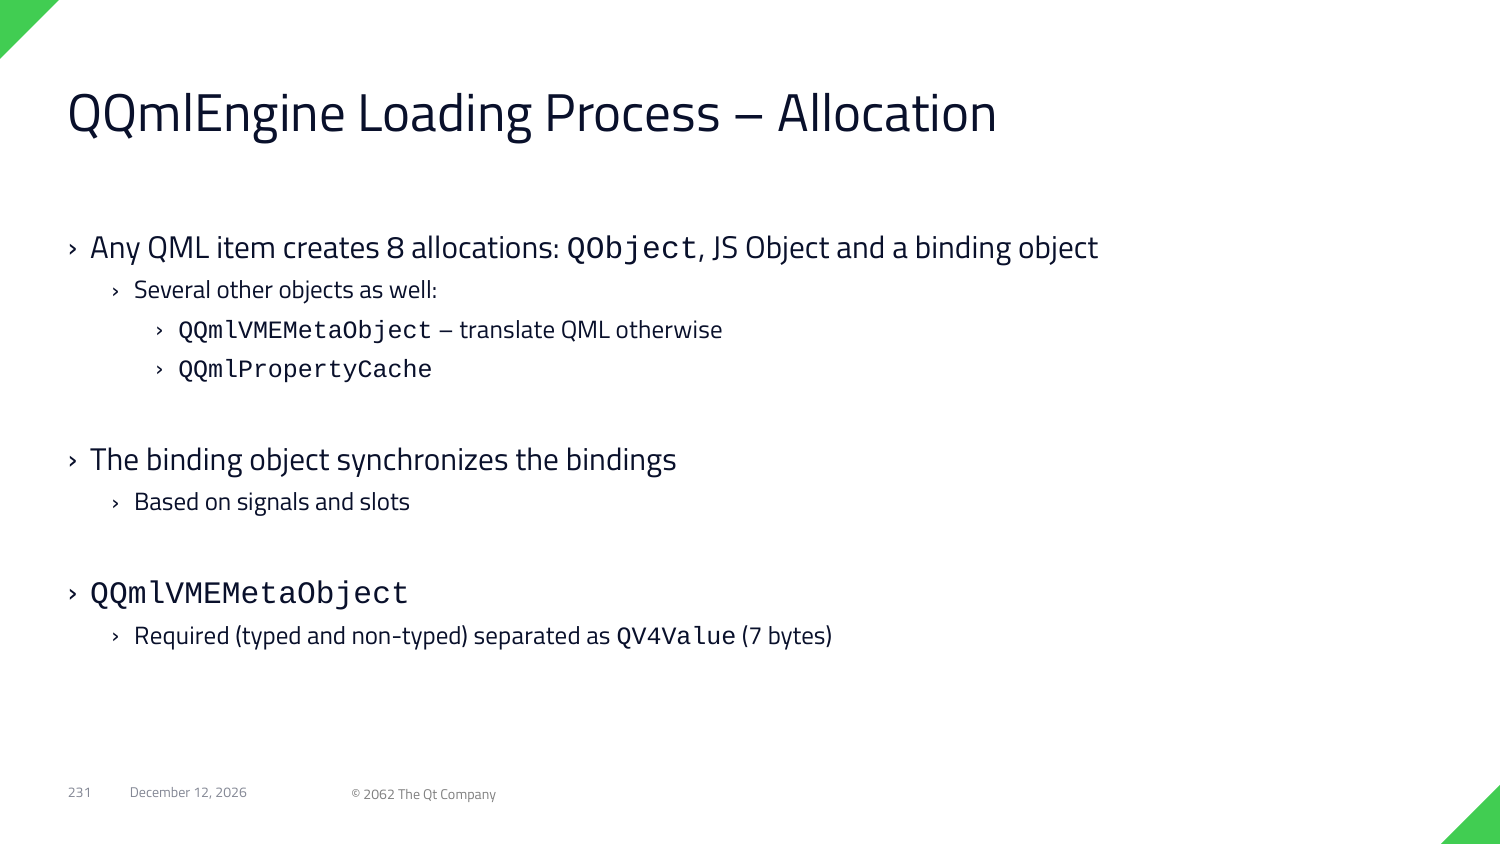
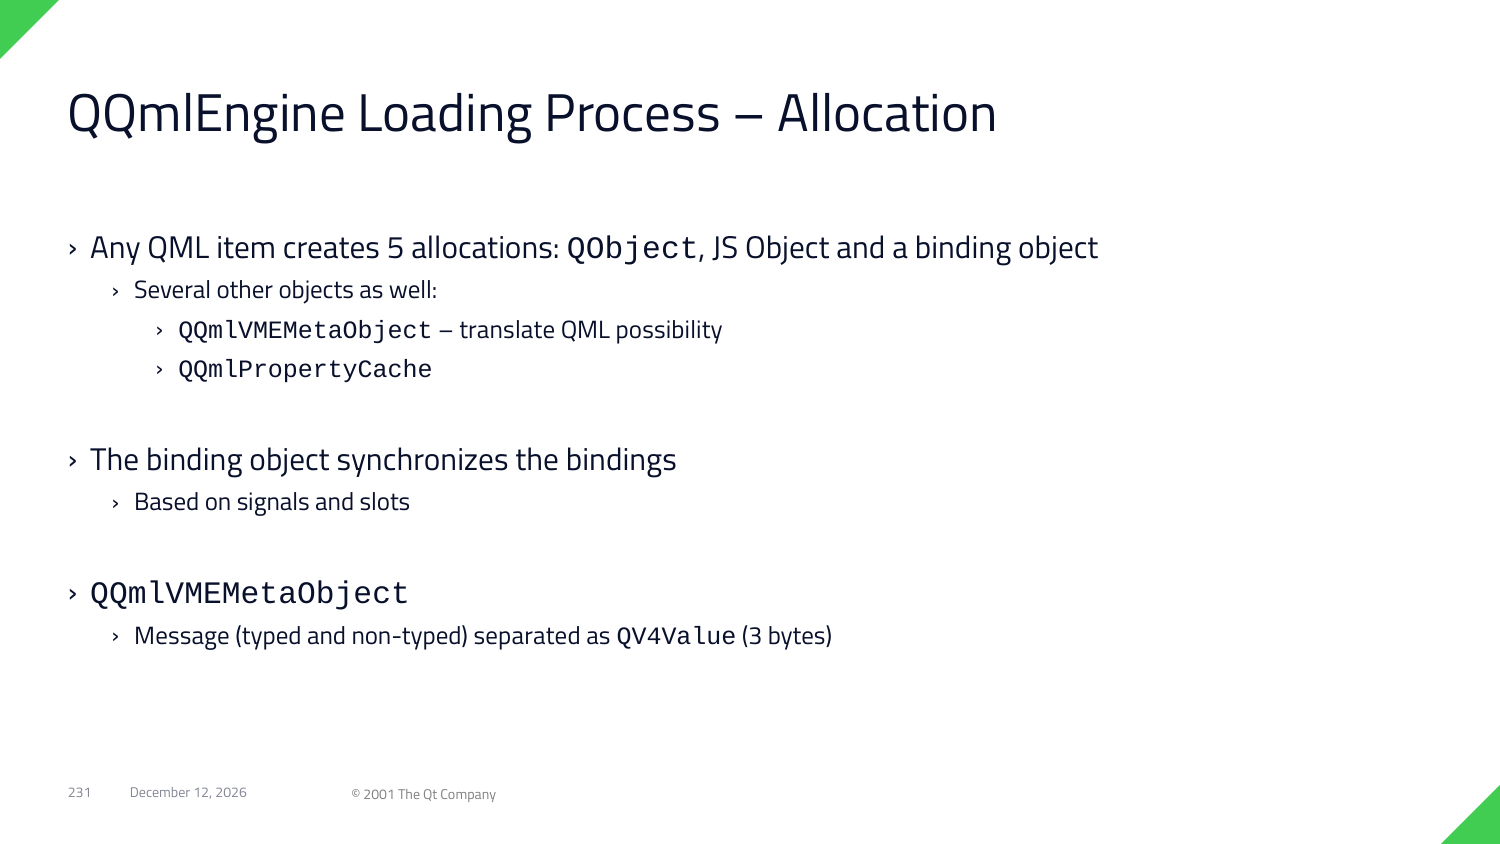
8: 8 -> 5 (396, 248)
otherwise: otherwise -> possibility (669, 330)
Required: Required -> Message (182, 636)
7: 7 -> 3 (752, 636)
2062: 2062 -> 2001 (379, 795)
